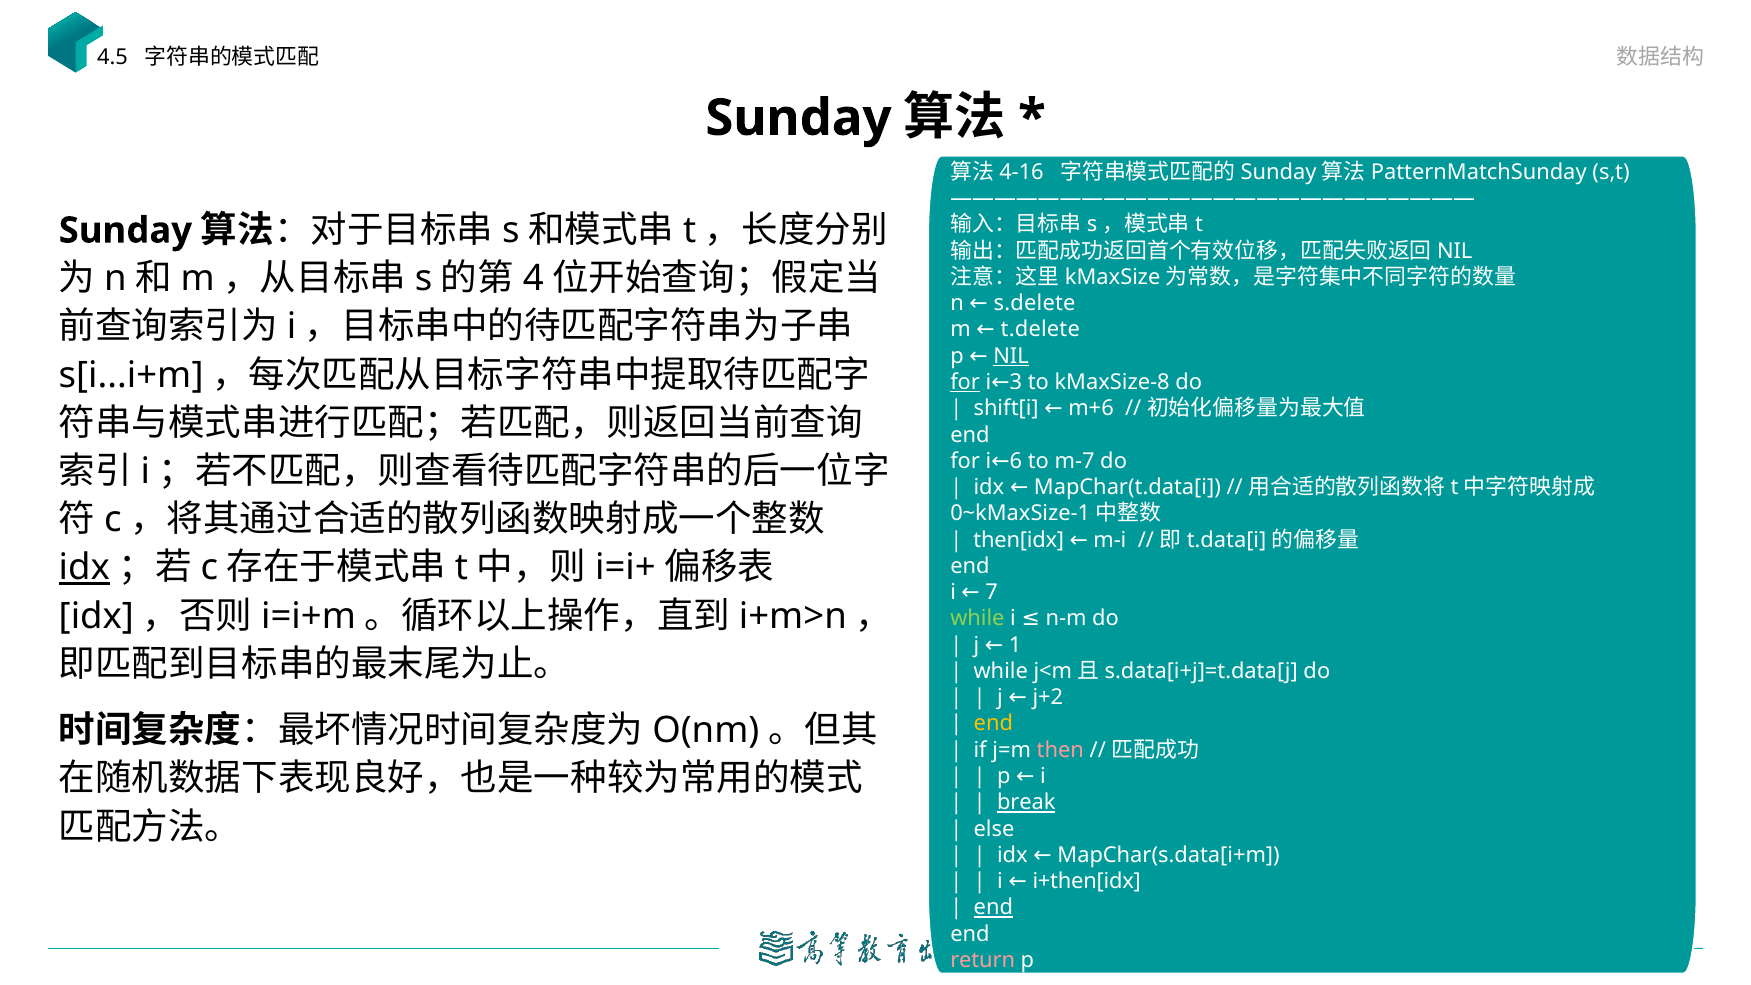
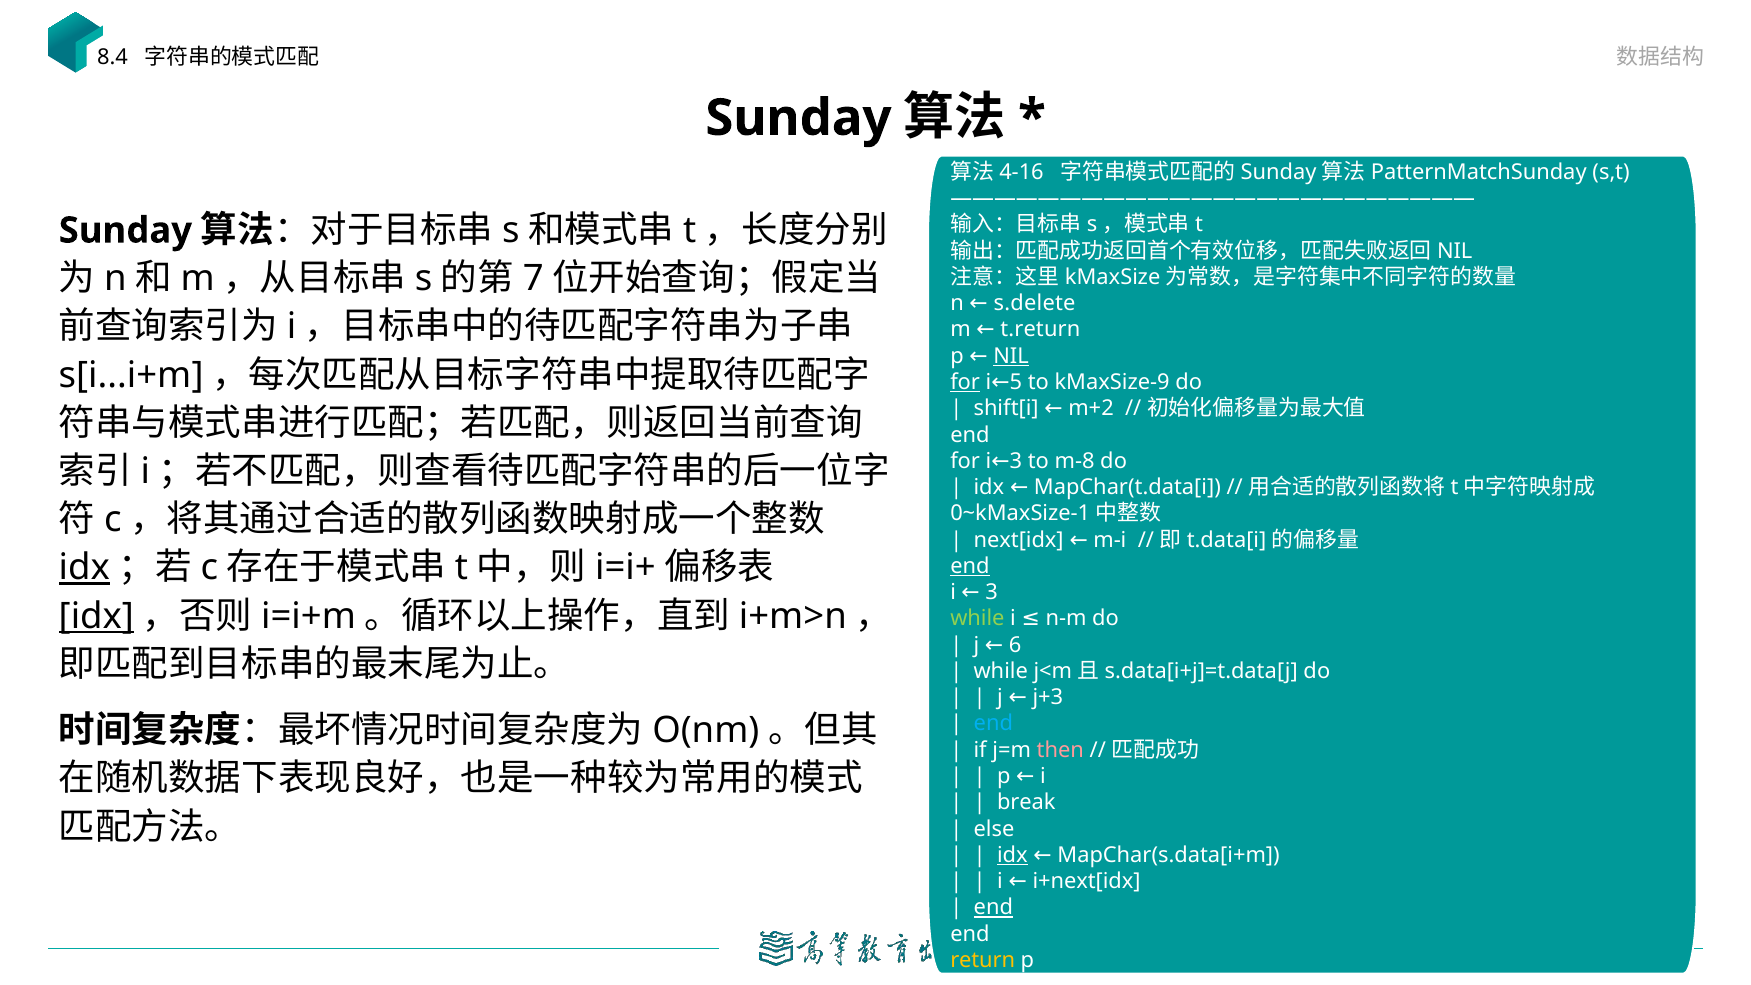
4.5: 4.5 -> 8.4 (112, 57)
4: 4 -> 7 (533, 279)
t.delete: t.delete -> t.return (1040, 330)
3: 3 -> 5 (1016, 382)
kMaxSize-8: kMaxSize-8 -> kMaxSize-9 (1112, 382)
m+6: m+6 -> m+2 (1091, 409)
for i 6: 6 -> 3 (1016, 461)
m-7: m-7 -> m-8 (1075, 461)
then[idx: then[idx -> next[idx (1019, 540)
end underline: none -> present (970, 566)
7: 7 -> 3 (992, 592)
idx underline: none -> present (96, 616)
1: 1 -> 6 (1015, 645)
j+2: j+2 -> j+3 (1048, 697)
end colour: yellow -> light blue (993, 724)
break underline: present -> none (1026, 802)
idx underline: none -> present (1012, 855)
i+then[idx: i+then[idx -> i+next[idx (1087, 881)
return colour: pink -> yellow (983, 960)
